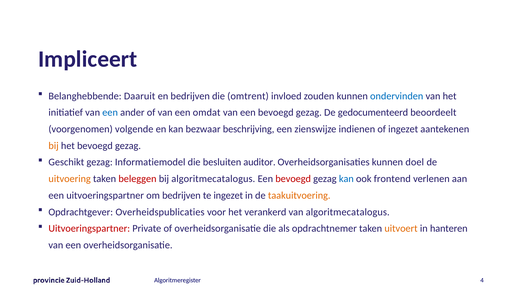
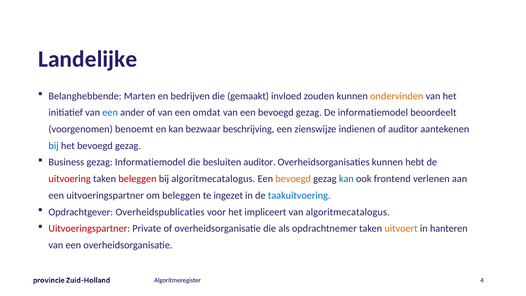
Impliceert: Impliceert -> Landelijke (88, 59)
Daaruit: Daaruit -> Marten (140, 96)
omtrent: omtrent -> gemaakt (248, 96)
ondervinden colour: blue -> orange (397, 96)
De gedocumenteerd: gedocumenteerd -> informatiemodel (373, 112)
volgende: volgende -> benoemt (134, 129)
of ingezet: ingezet -> auditor (403, 129)
bij colour: orange -> blue (54, 146)
Geschikt: Geschikt -> Business (66, 162)
doel: doel -> hebt (415, 162)
uitvoering colour: orange -> red (70, 179)
bevoegd colour: red -> orange (293, 179)
om bedrijven: bedrijven -> beleggen (181, 195)
taakuitvoering colour: orange -> blue (299, 195)
verankerd: verankerd -> impliceert (265, 212)
